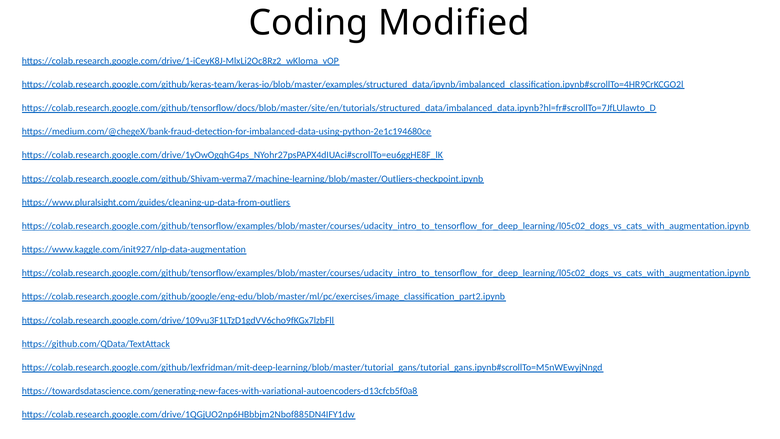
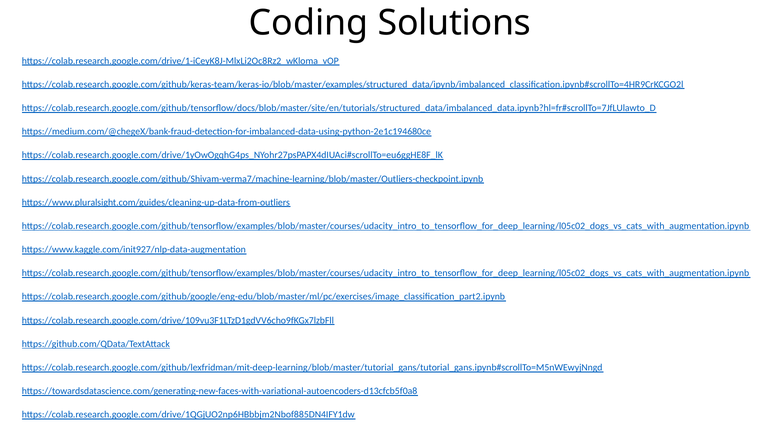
Modified: Modified -> Solutions (454, 23)
